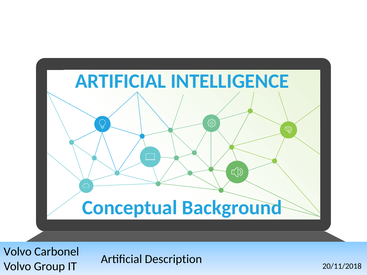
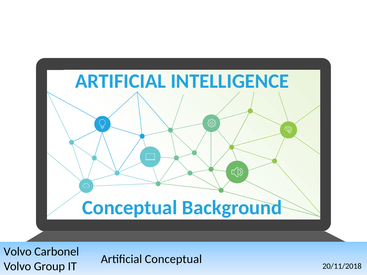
Artificial Description: Description -> Conceptual (173, 259)
